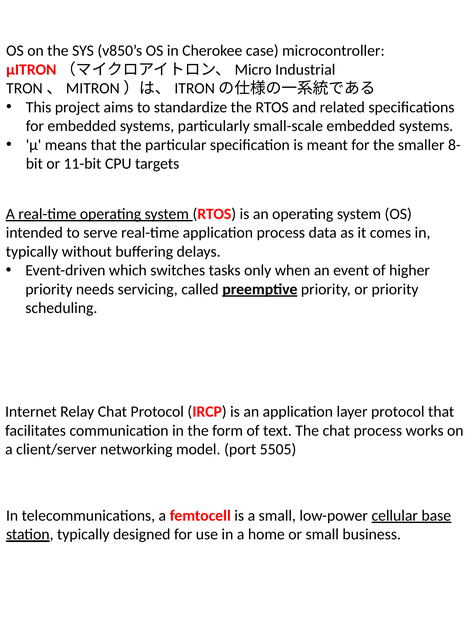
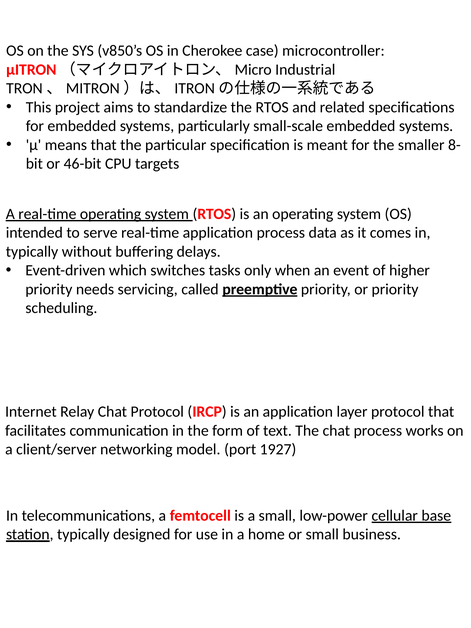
11-bit: 11-bit -> 46-bit (83, 164)
5505: 5505 -> 1927 (278, 449)
